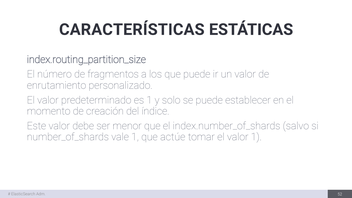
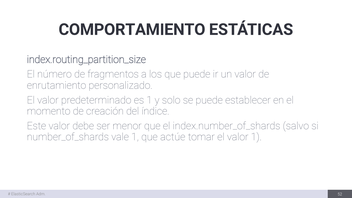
CARACTERÍSTICAS: CARACTERÍSTICAS -> COMPORTAMIENTO (132, 30)
